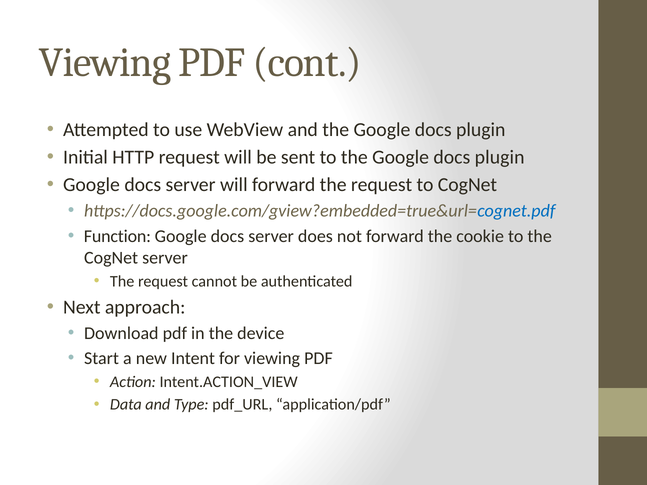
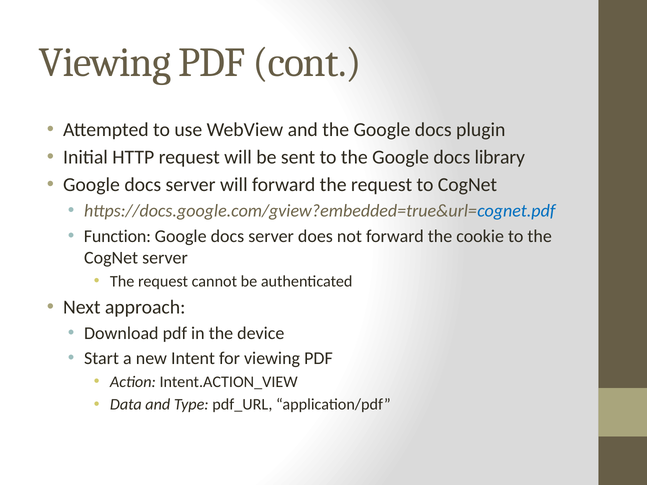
plugin: plugin -> library (500, 157)
